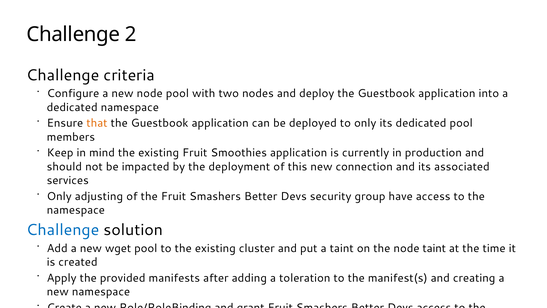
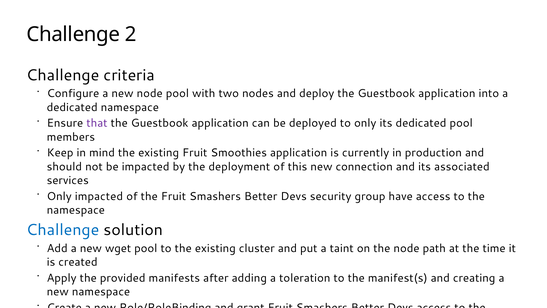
that colour: orange -> purple (97, 123)
Only adjusting: adjusting -> impacted (99, 196)
node taint: taint -> path (434, 248)
